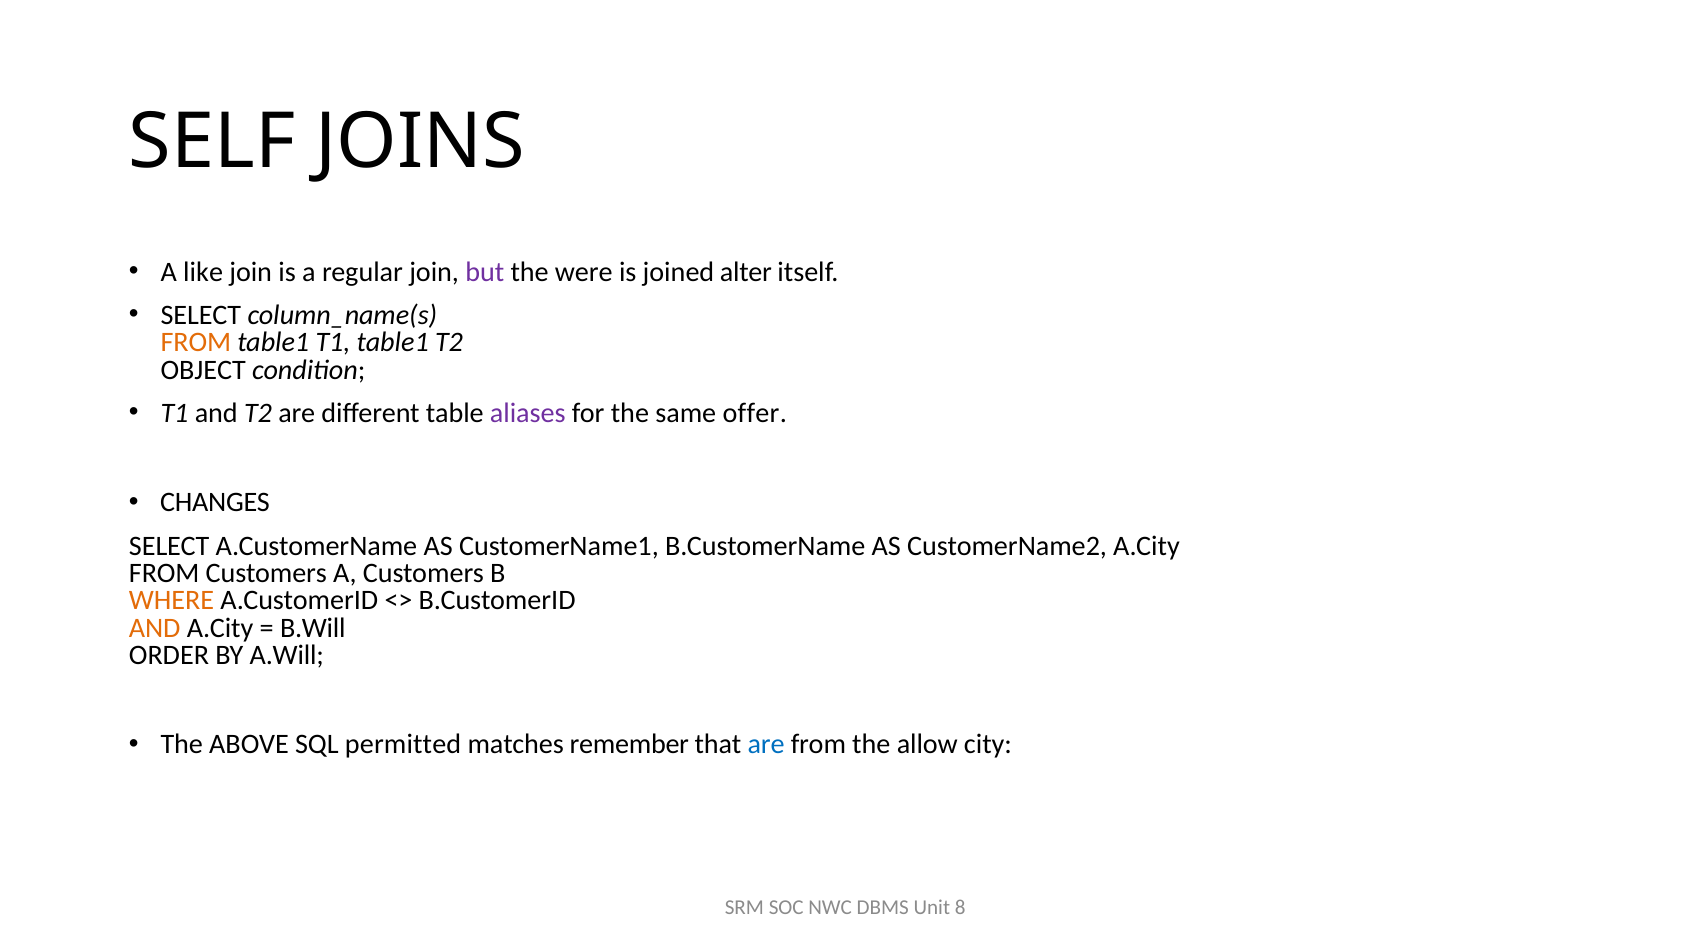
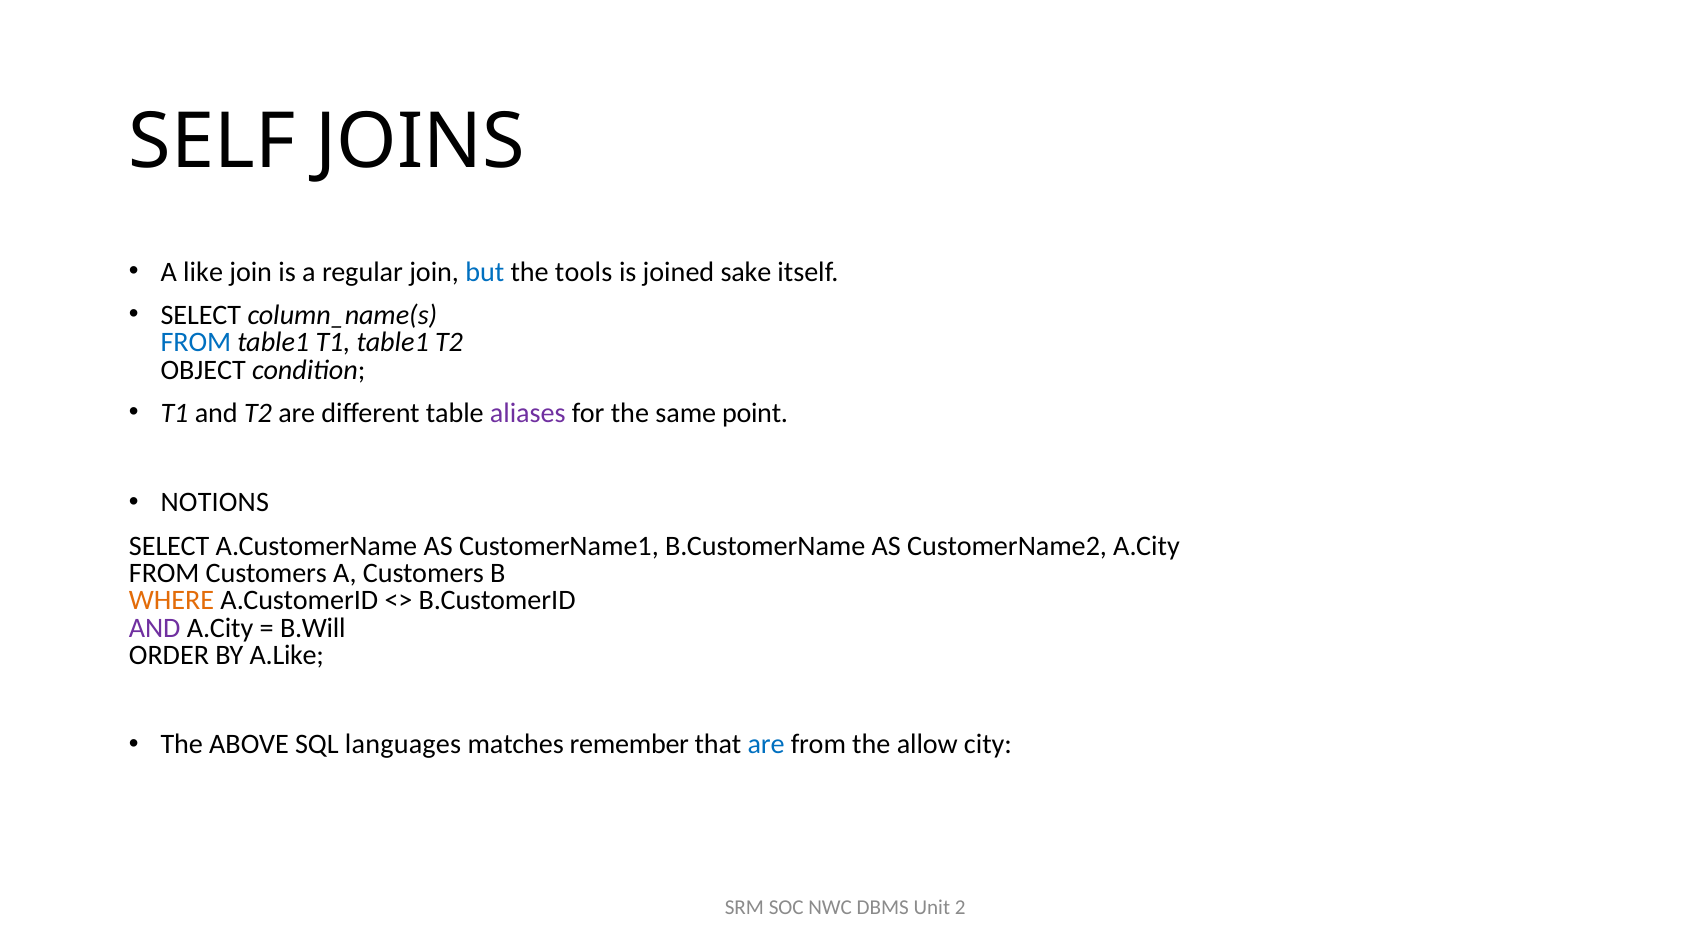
but colour: purple -> blue (485, 272)
were: were -> tools (584, 272)
alter: alter -> sake (746, 272)
FROM colour: orange -> blue (196, 343)
offer: offer -> point (755, 413)
CHANGES: CHANGES -> NOTIONS (215, 503)
AND colour: orange -> purple (155, 628)
A.Will: A.Will -> A.Like (287, 655)
permitted: permitted -> languages (403, 745)
8: 8 -> 2 (960, 908)
